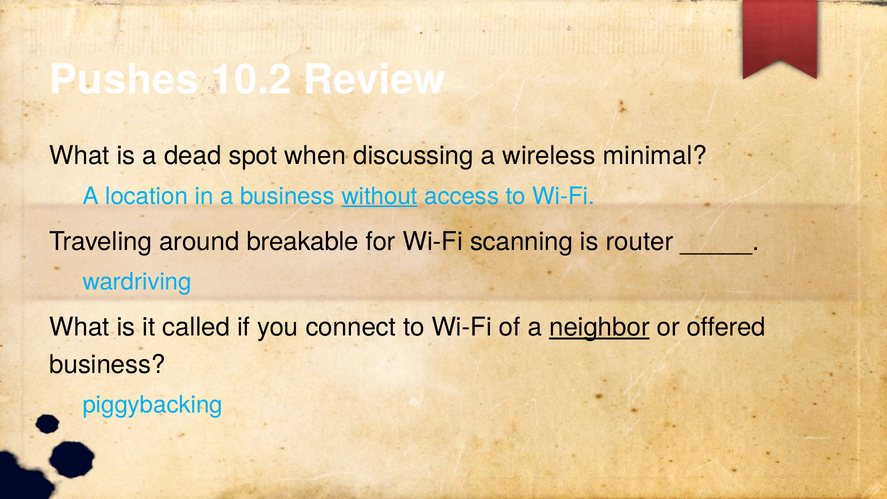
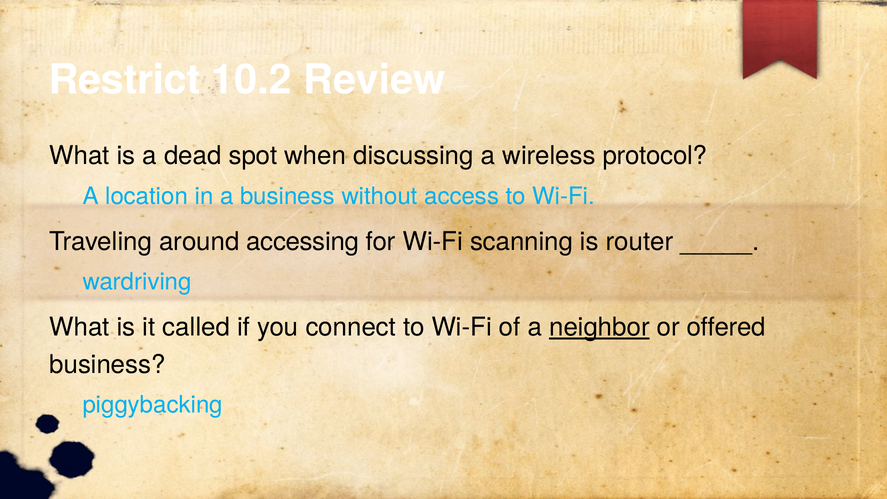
Pushes: Pushes -> Restrict (125, 80)
minimal: minimal -> protocol (655, 156)
without underline: present -> none (380, 196)
breakable: breakable -> accessing (303, 242)
